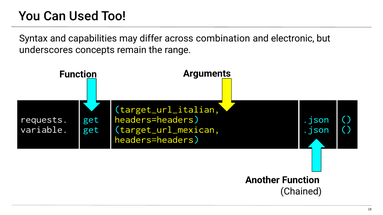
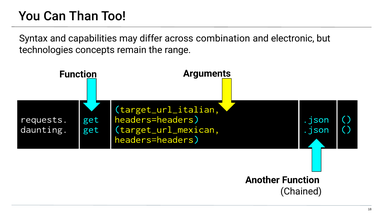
Used: Used -> Than (84, 16)
underscores: underscores -> technologies (46, 50)
variable: variable -> daunting (44, 130)
